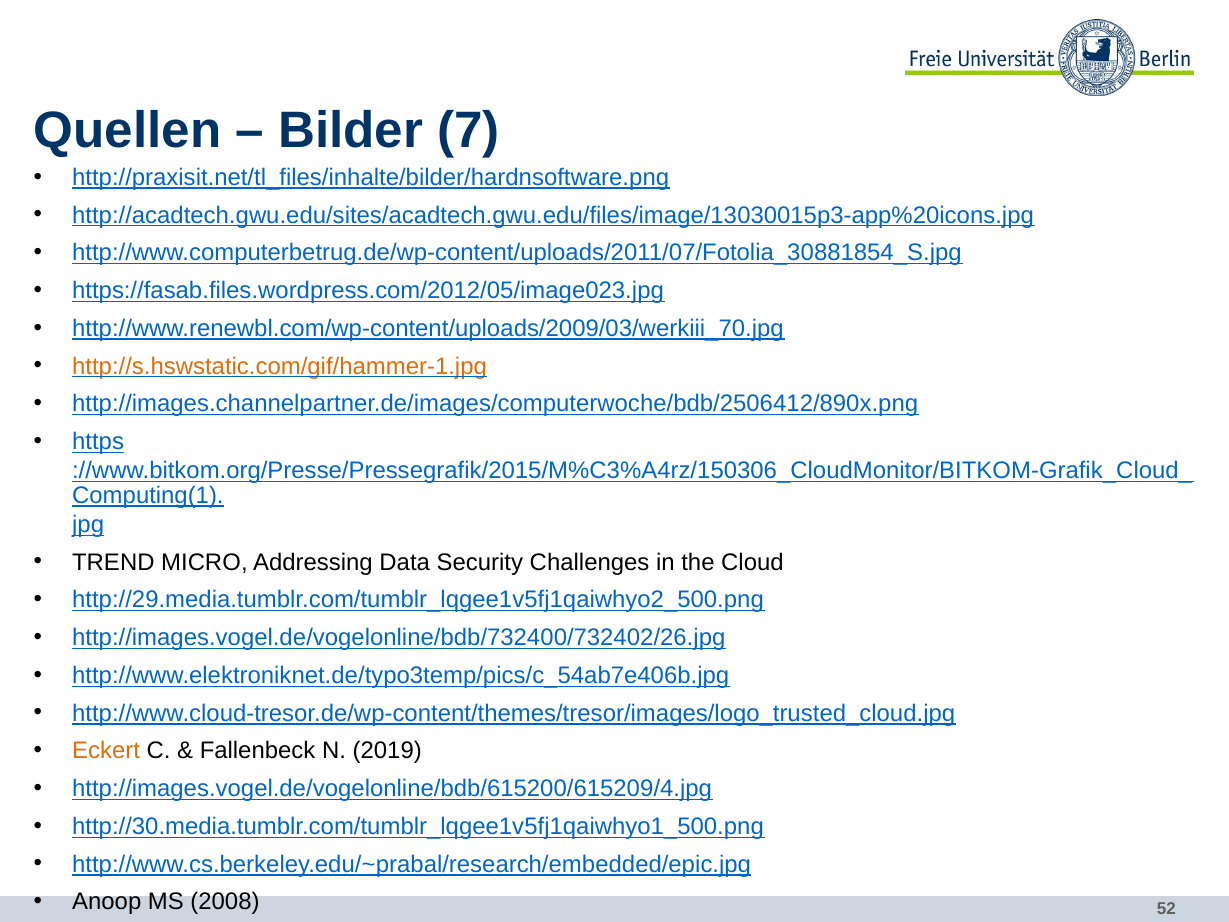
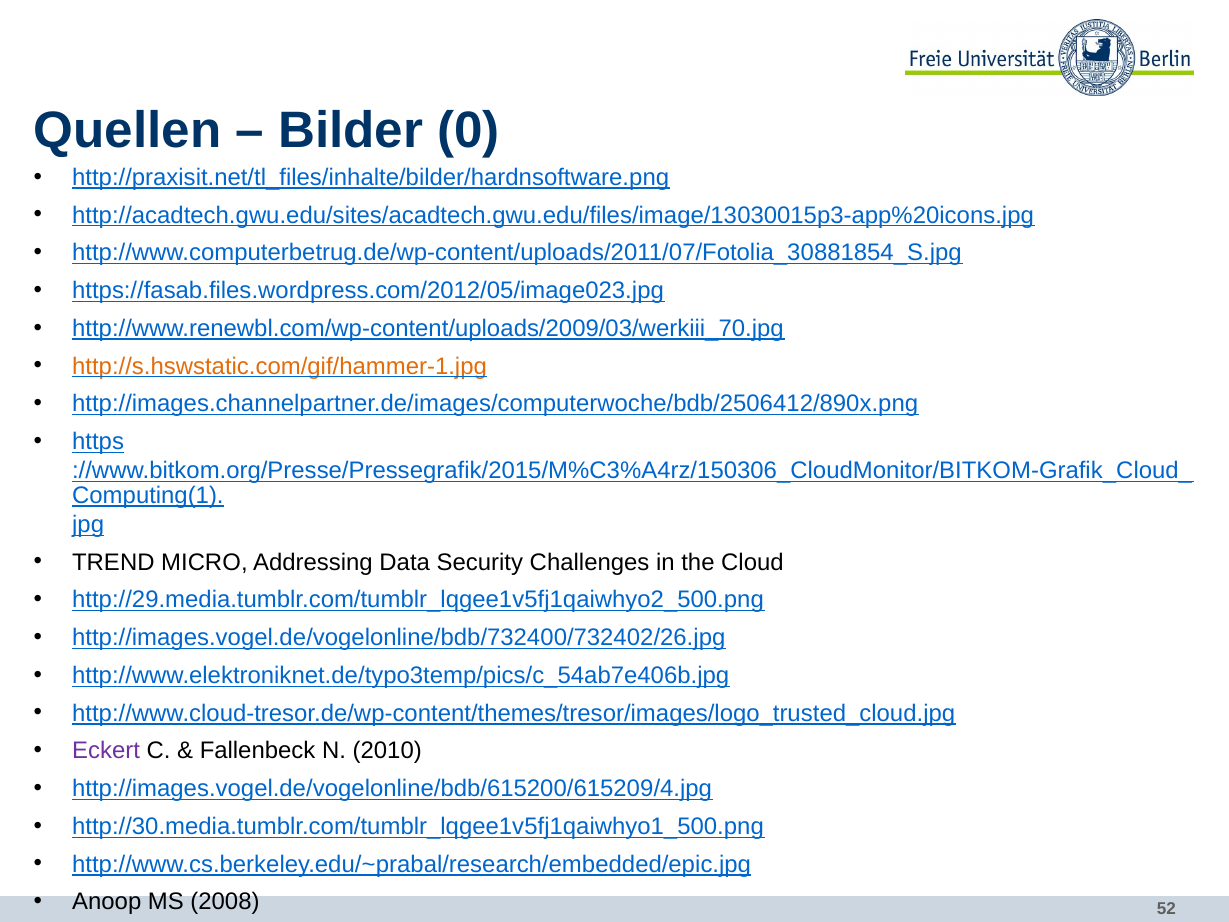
7: 7 -> 0 (469, 130)
Eckert colour: orange -> purple (106, 751)
2019: 2019 -> 2010 (387, 751)
